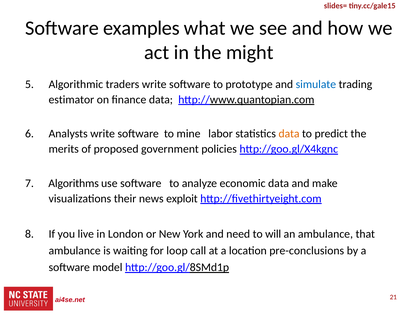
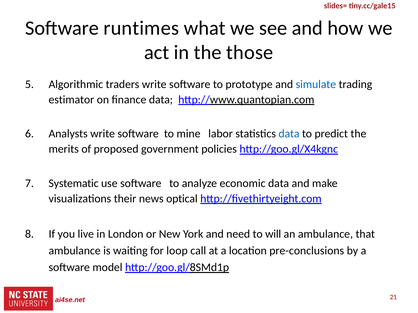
examples: examples -> runtimes (141, 28)
might: might -> those (250, 53)
data colour: orange -> blue (289, 134)
Algorithms: Algorithms -> Systematic (74, 183)
exploit: exploit -> optical (182, 199)
